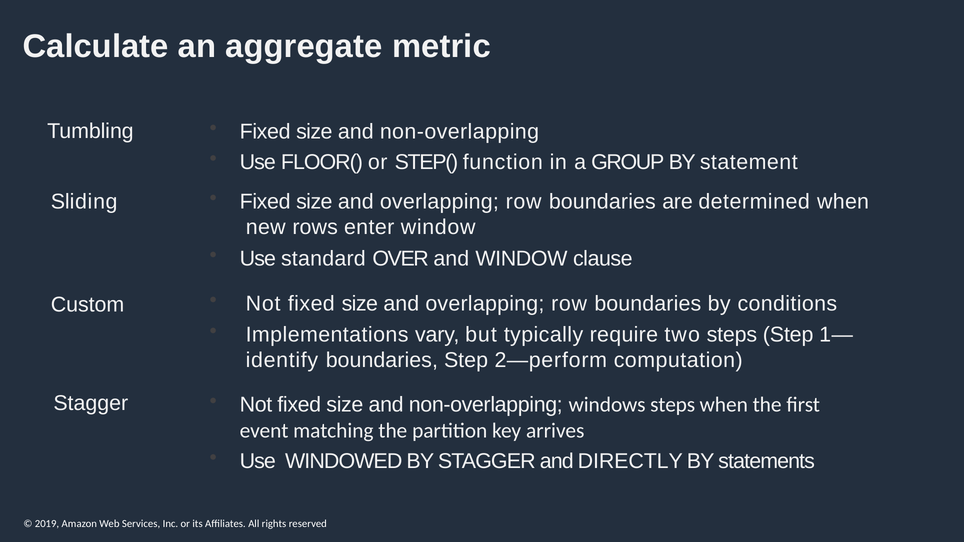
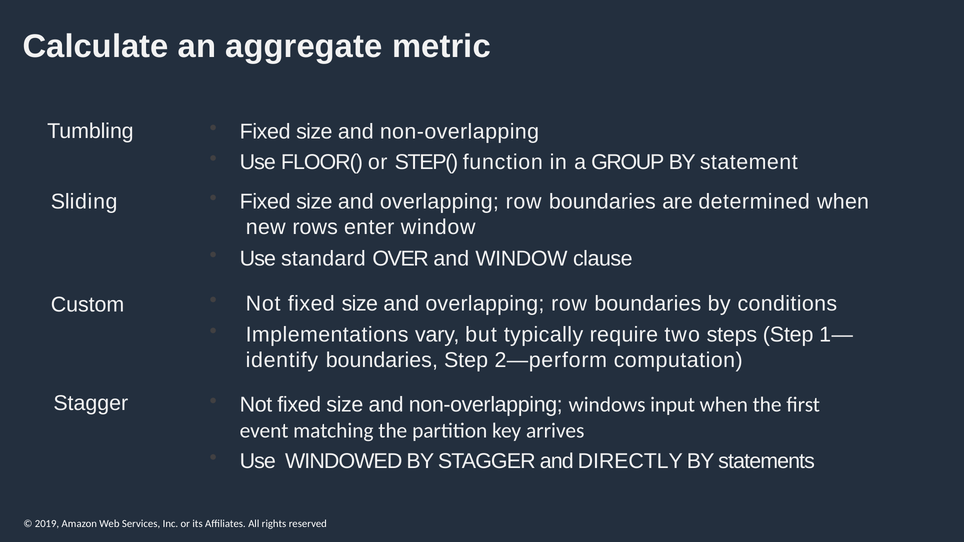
windows steps: steps -> input (673, 405)
